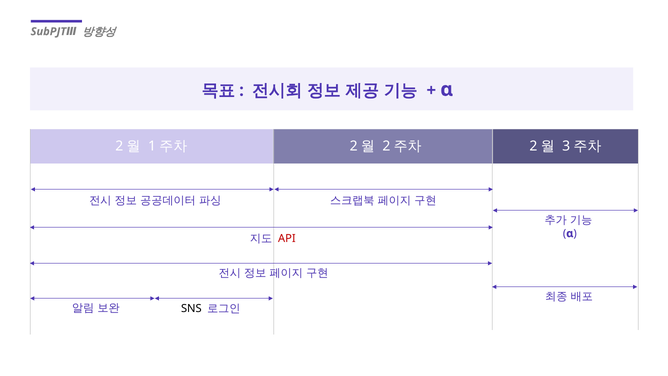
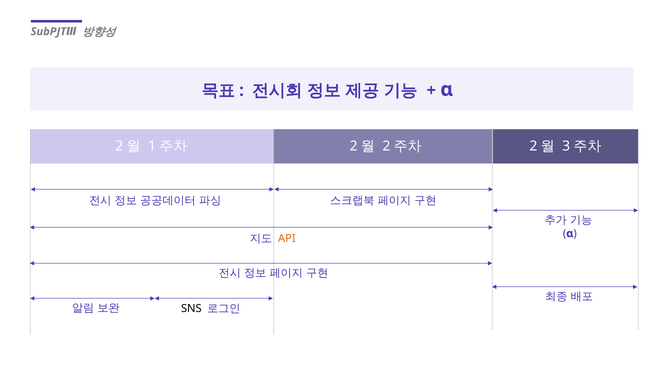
API colour: red -> orange (287, 238)
